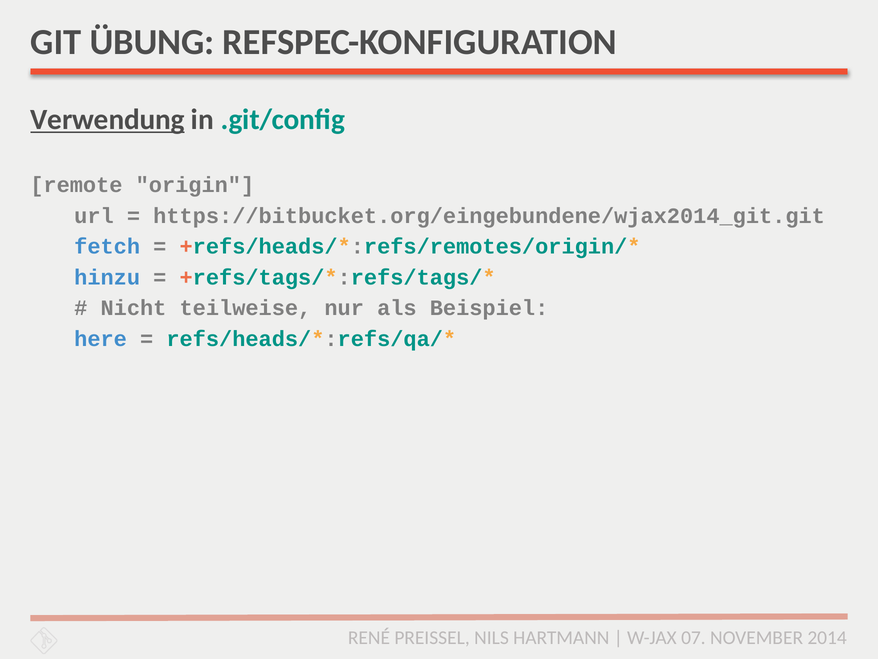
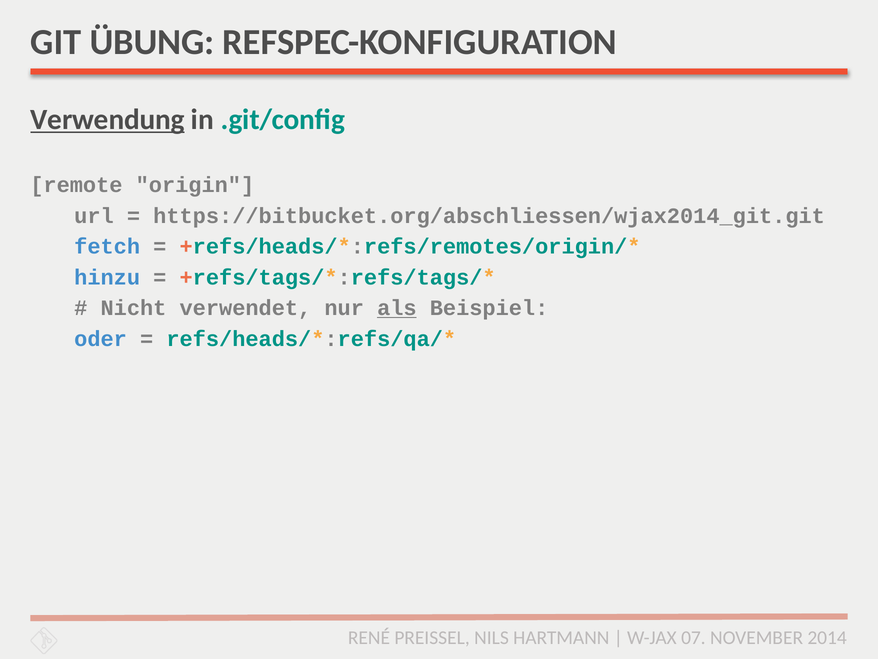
https://bitbucket.org/eingebundene/wjax2014_git.git: https://bitbucket.org/eingebundene/wjax2014_git.git -> https://bitbucket.org/abschliessen/wjax2014_git.git (489, 216)
teilweise: teilweise -> verwendet (245, 308)
als underline: none -> present (397, 308)
here: here -> oder (101, 339)
